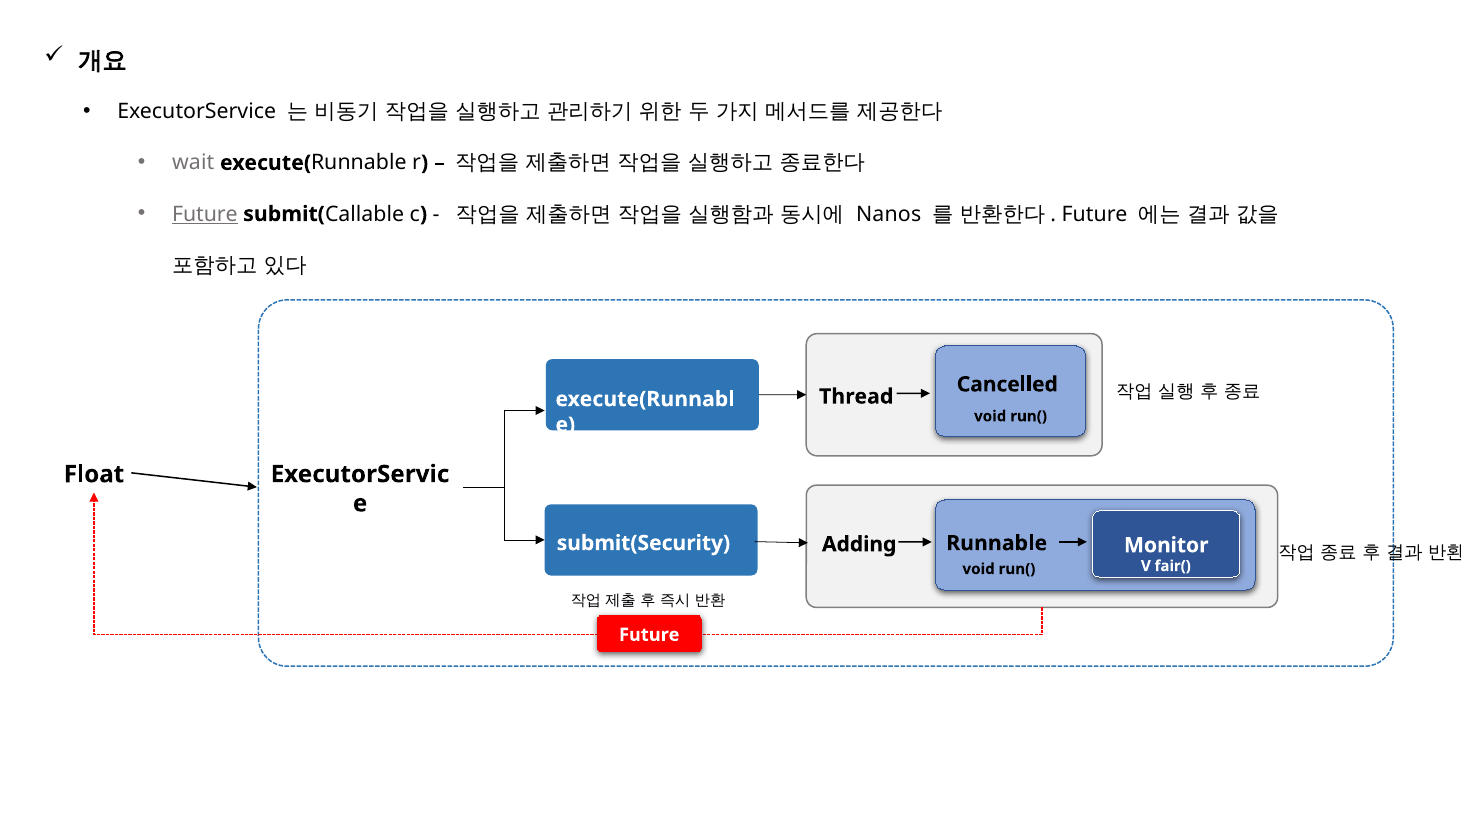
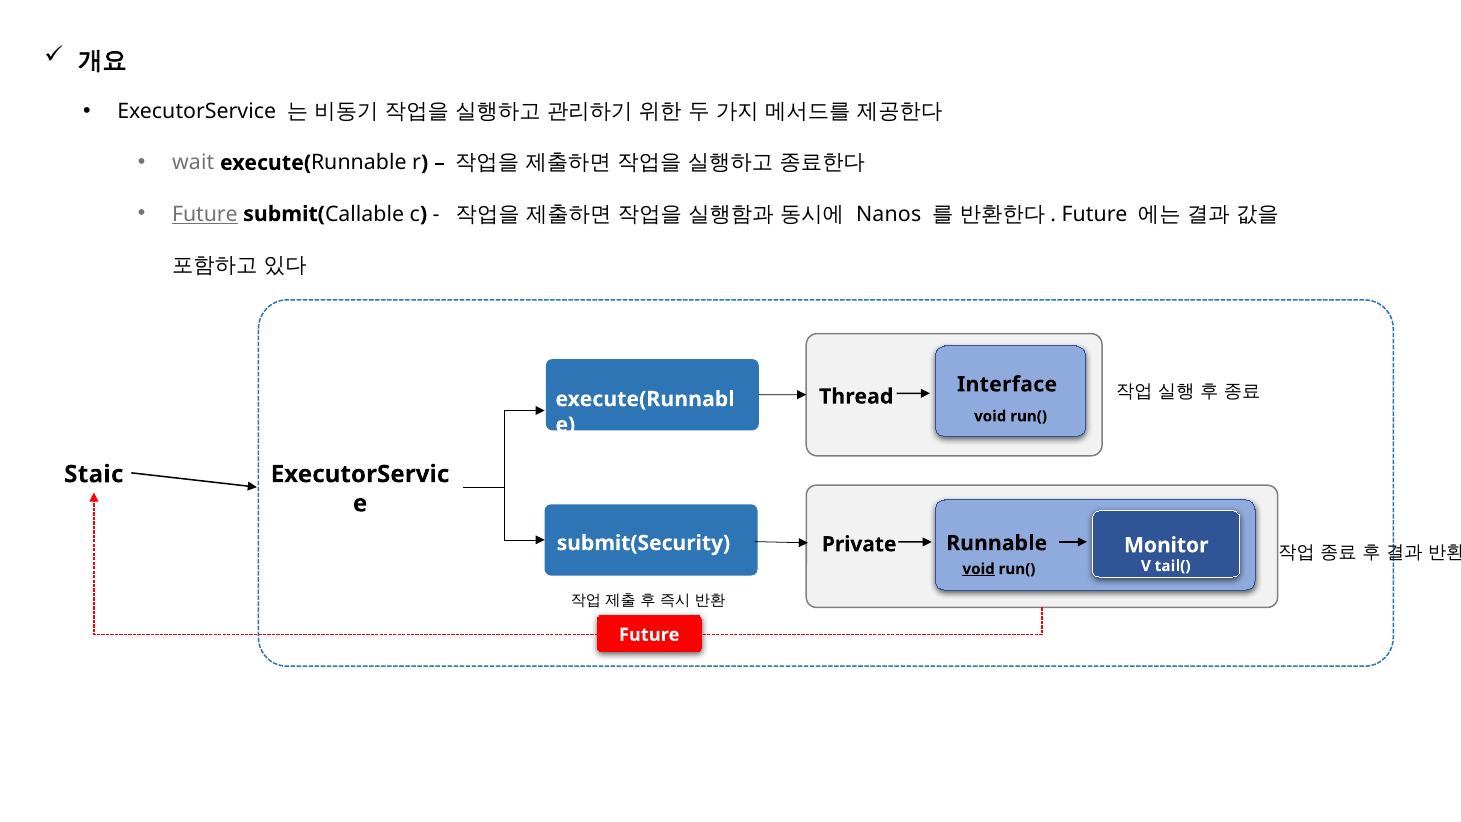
Cancelled: Cancelled -> Interface (1007, 384)
Float: Float -> Staic (94, 474)
Adding: Adding -> Private (859, 544)
void underline: none -> present (979, 569)
fair(: fair( -> tail( (1173, 566)
